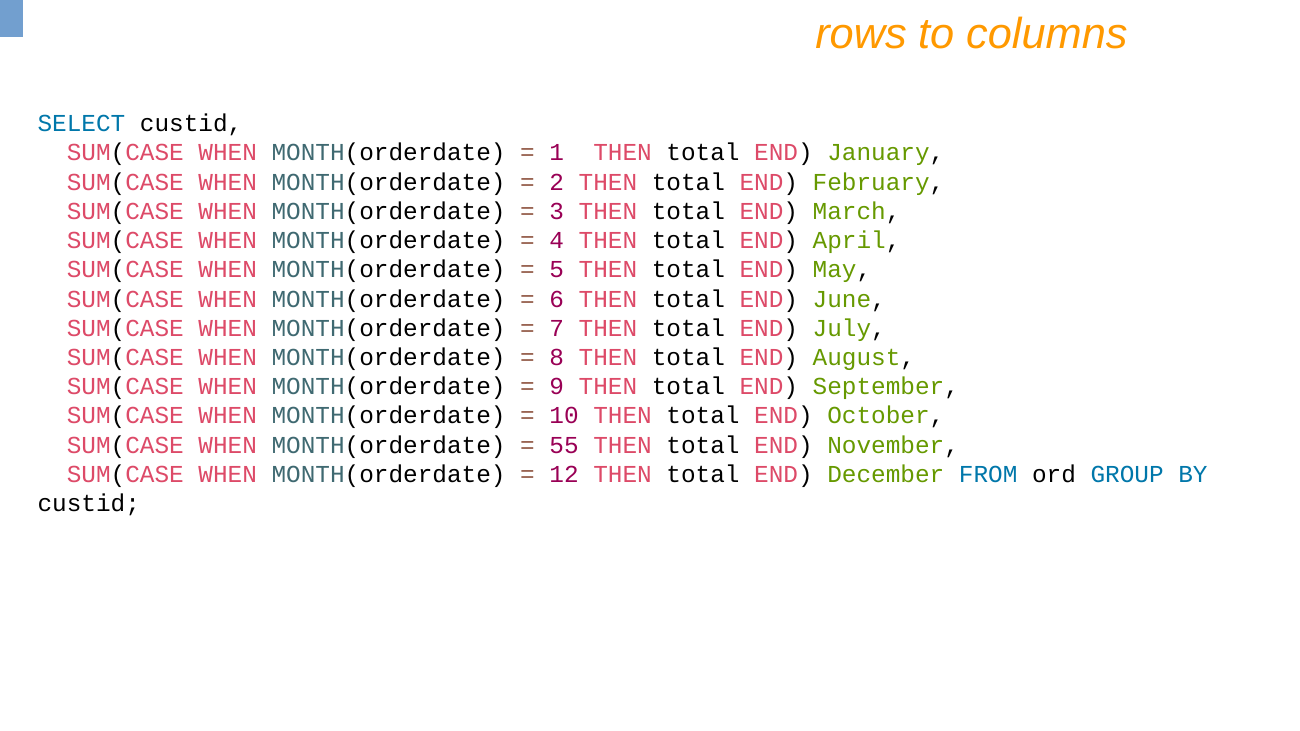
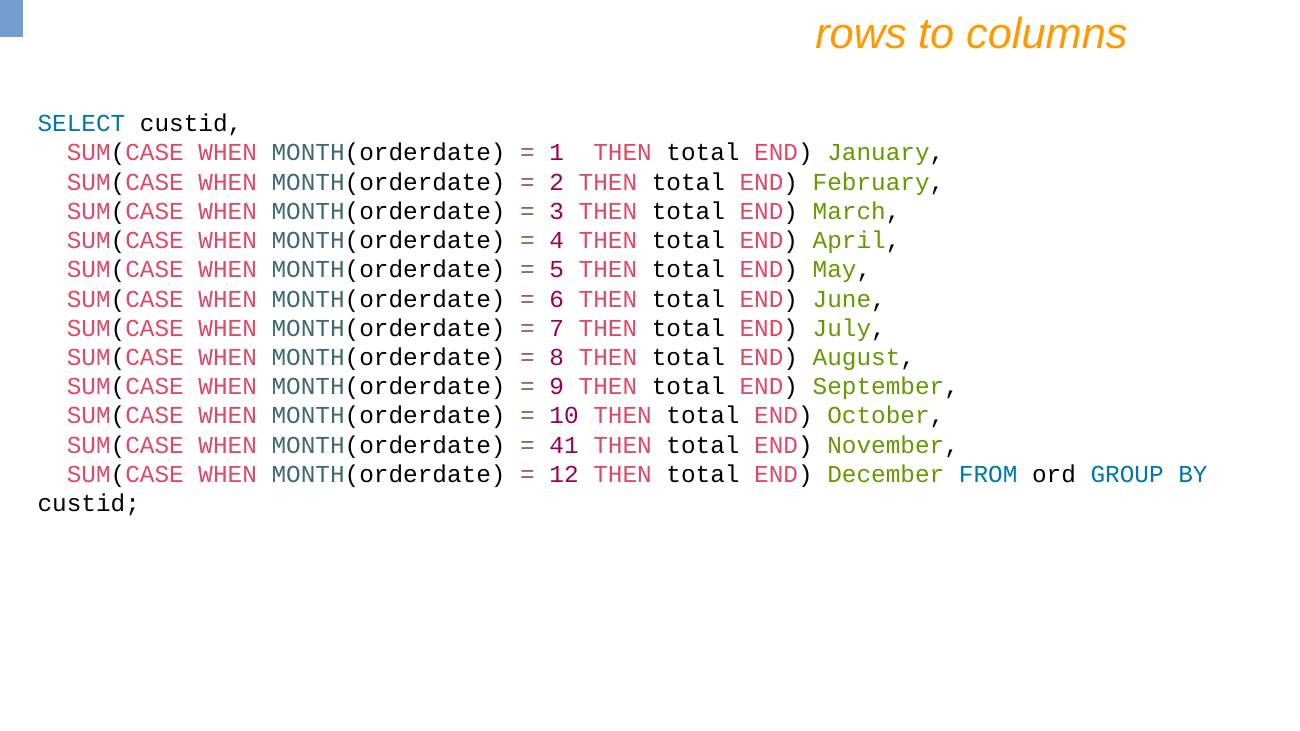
55: 55 -> 41 (564, 445)
